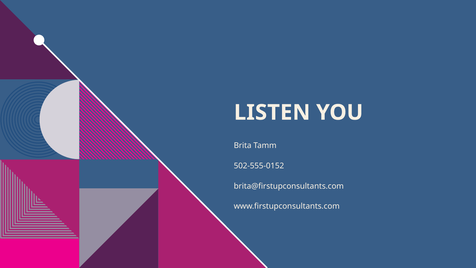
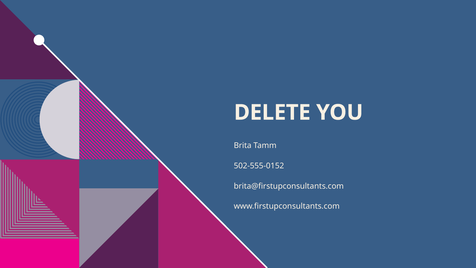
LISTEN: LISTEN -> DELETE (272, 112)
